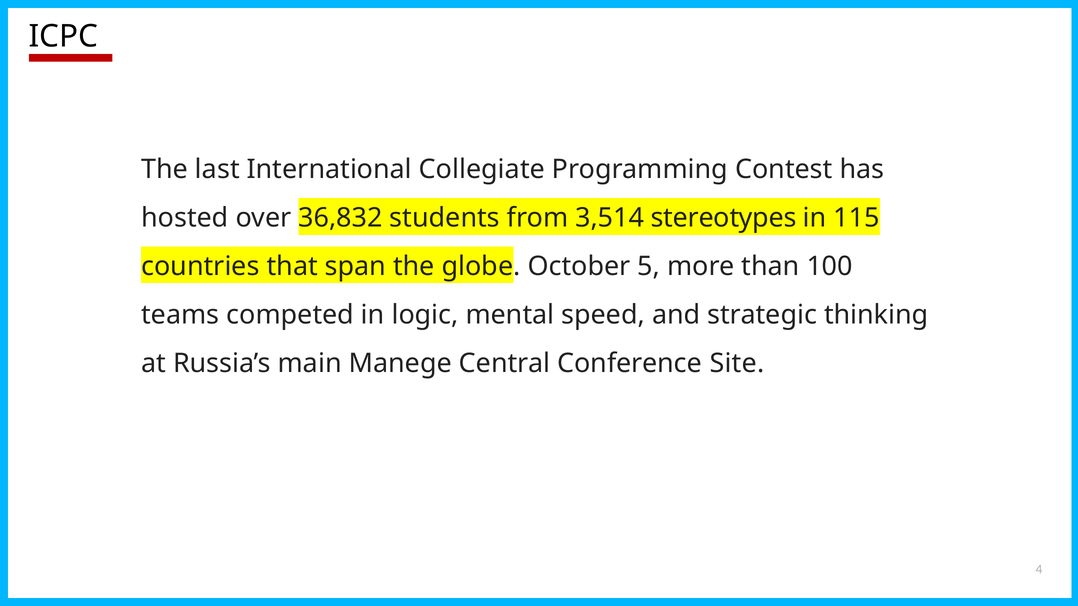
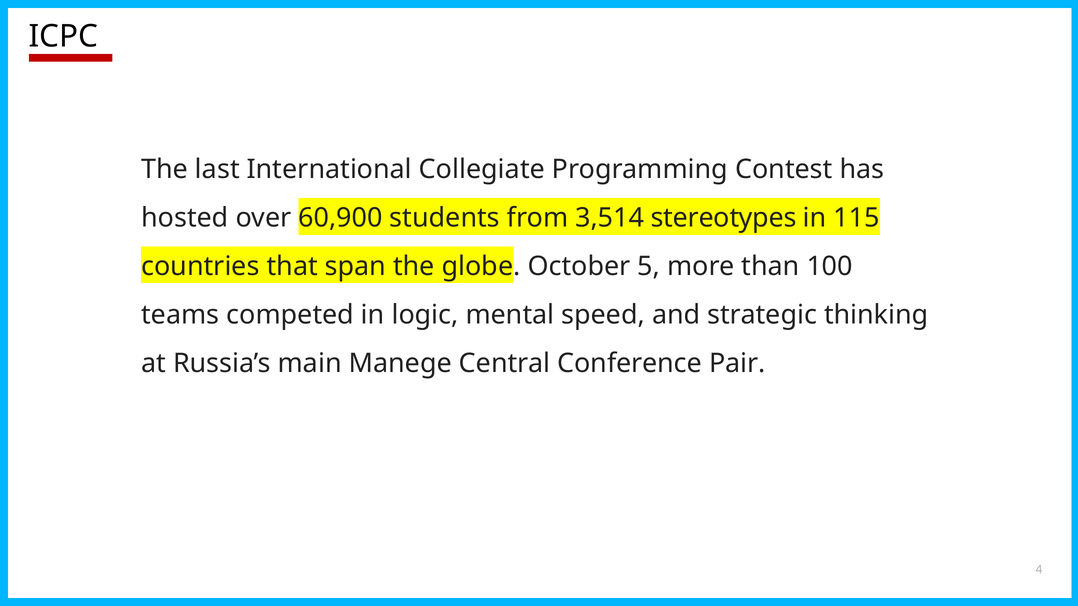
36,832: 36,832 -> 60,900 (340, 218)
Site: Site -> Pair (737, 364)
